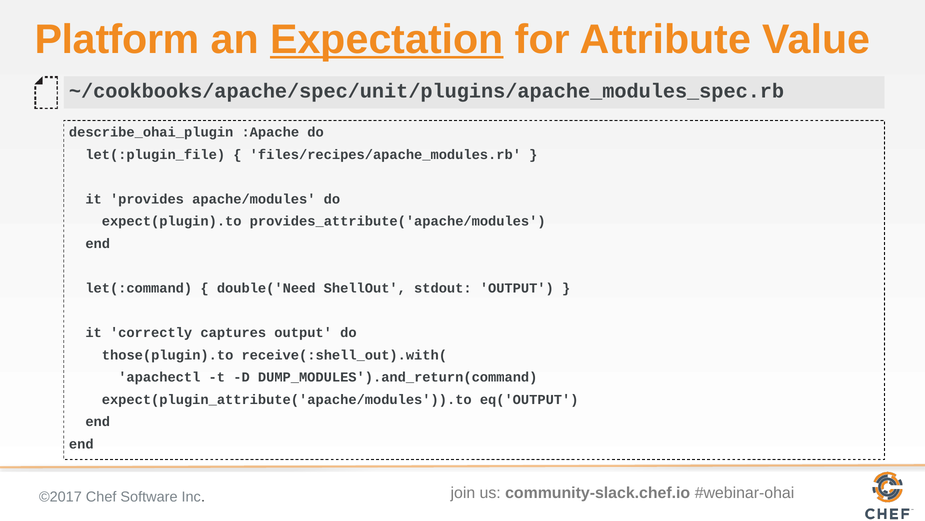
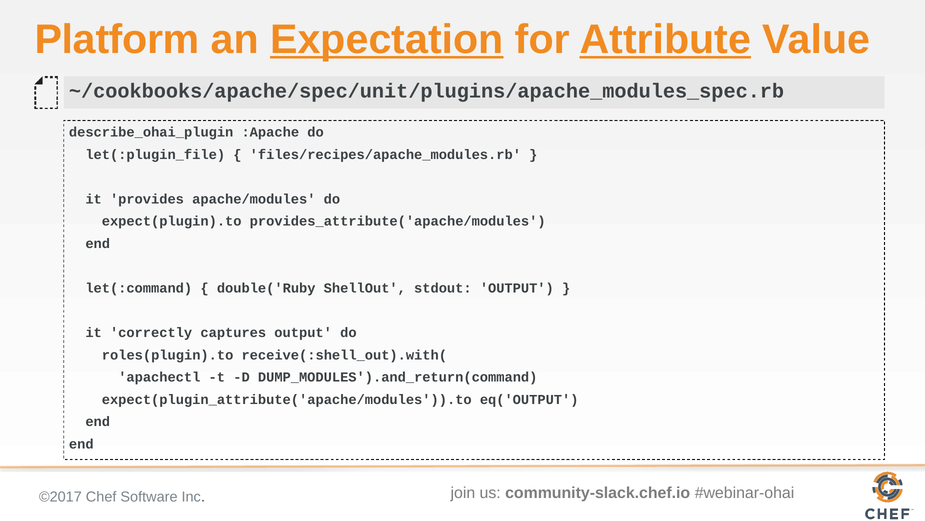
Attribute underline: none -> present (665, 39)
double('Need: double('Need -> double('Ruby (266, 288)
those(plugin).to: those(plugin).to -> roles(plugin).to (168, 355)
